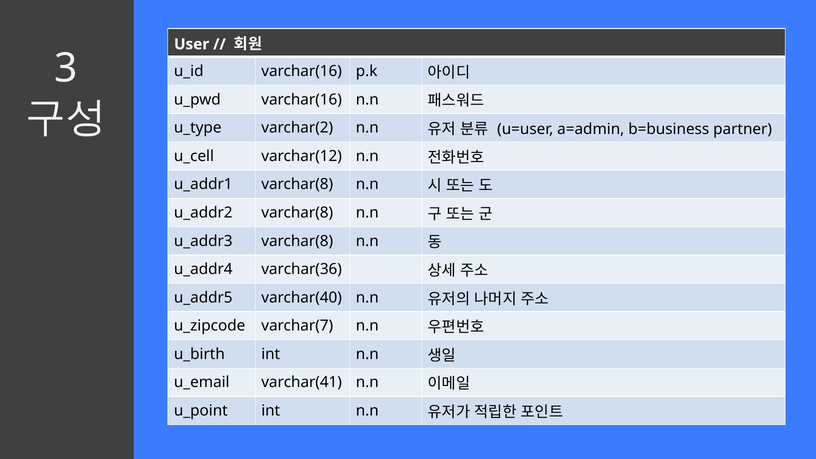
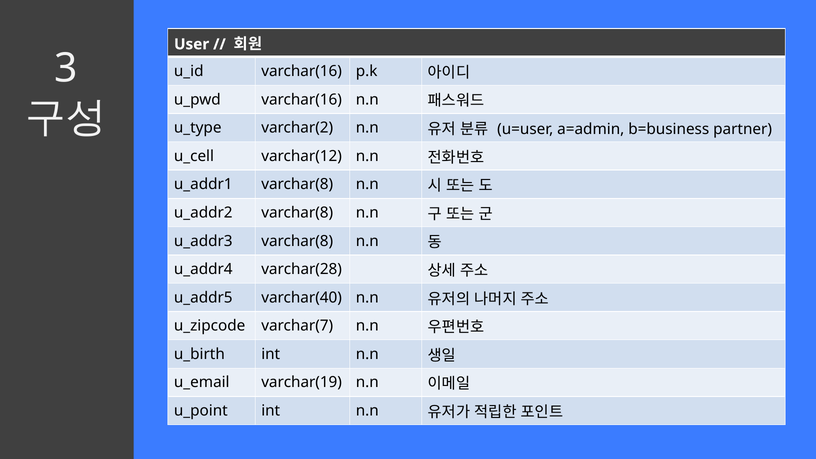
varchar(36: varchar(36 -> varchar(28 (302, 269)
varchar(41: varchar(41 -> varchar(19 (302, 382)
